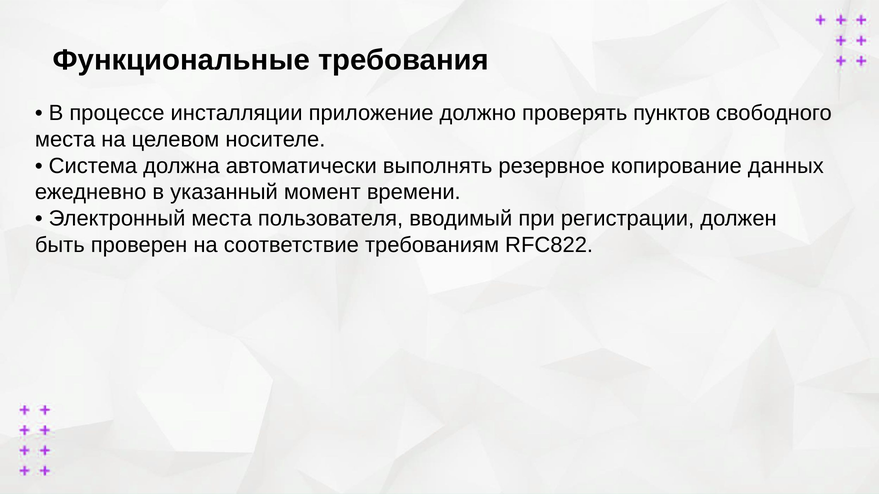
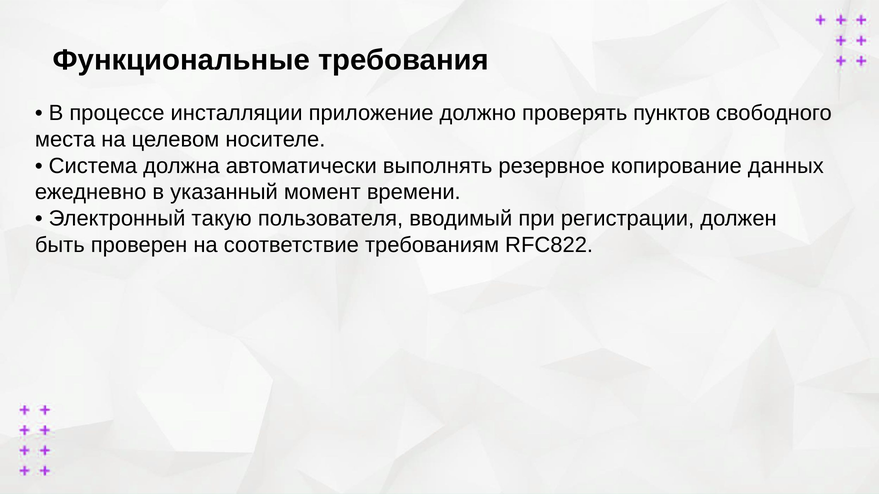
Электронный места: места -> такую (222, 219)
